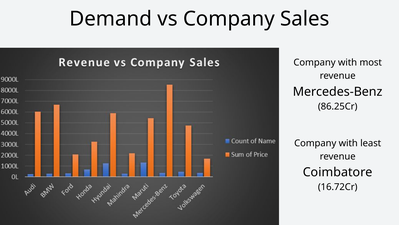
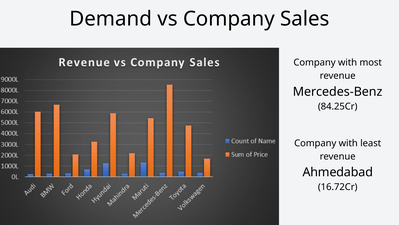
86.25Cr: 86.25Cr -> 84.25Cr (338, 106)
Coimbatore: Coimbatore -> Ahmedabad (338, 172)
